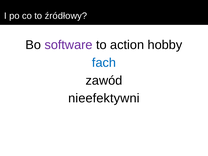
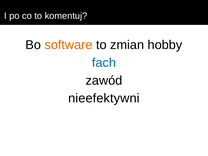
źródłowy: źródłowy -> komentuj (66, 16)
software colour: purple -> orange (69, 45)
action: action -> zmian (127, 45)
